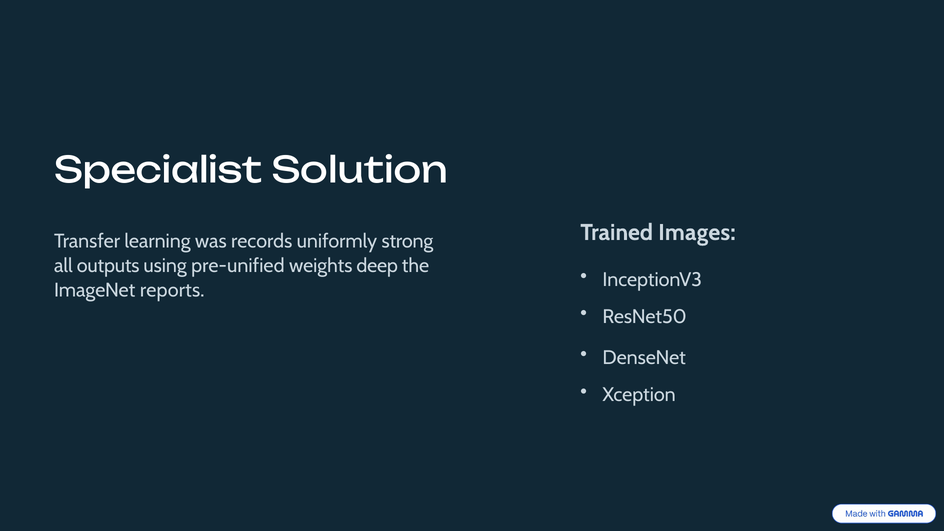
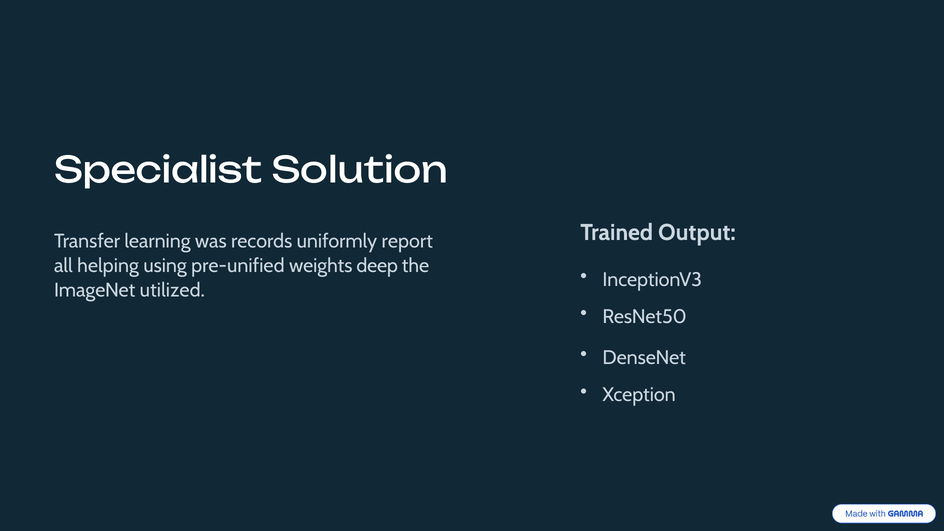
Images: Images -> Output (697, 232)
strong: strong -> report (407, 241)
outputs: outputs -> helping (108, 266)
reports: reports -> utilized (172, 290)
